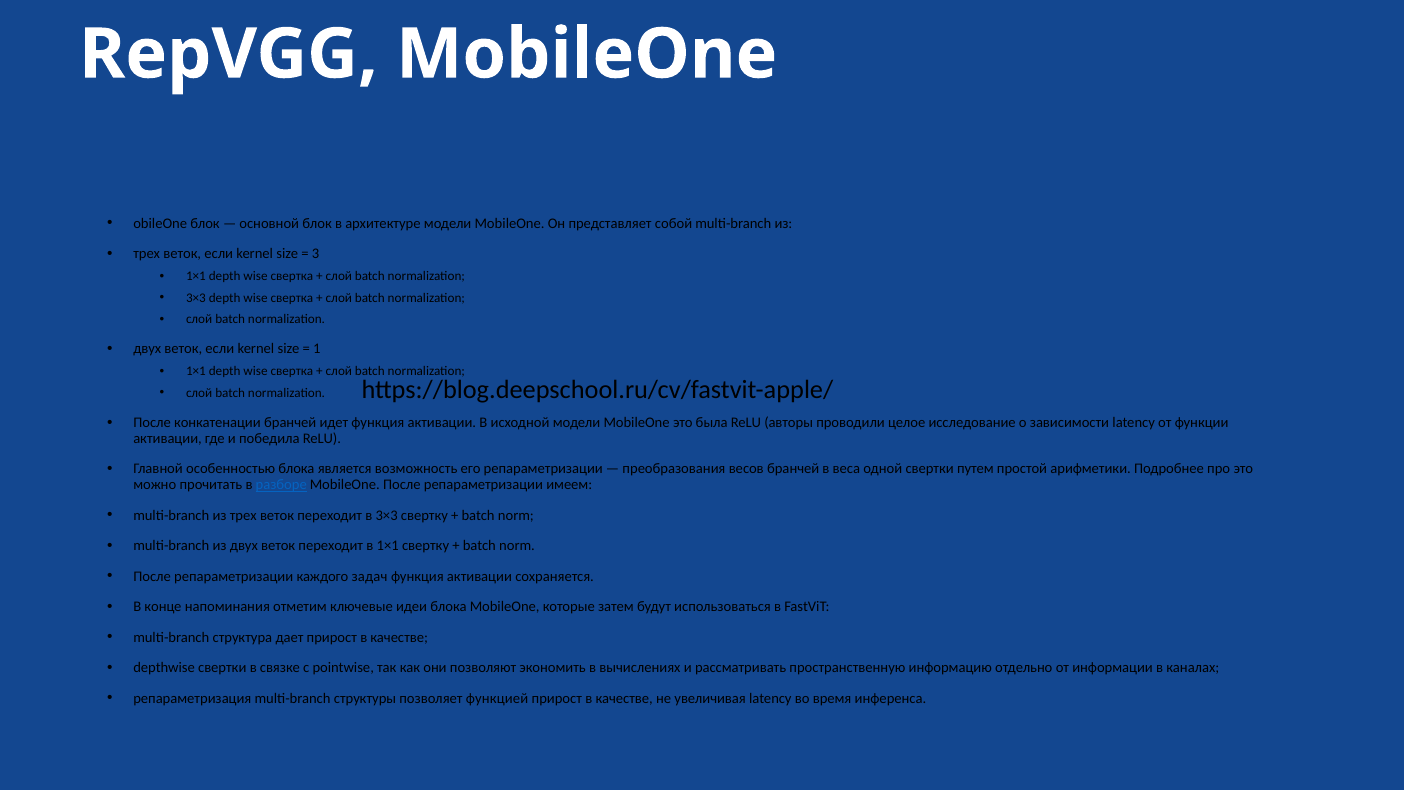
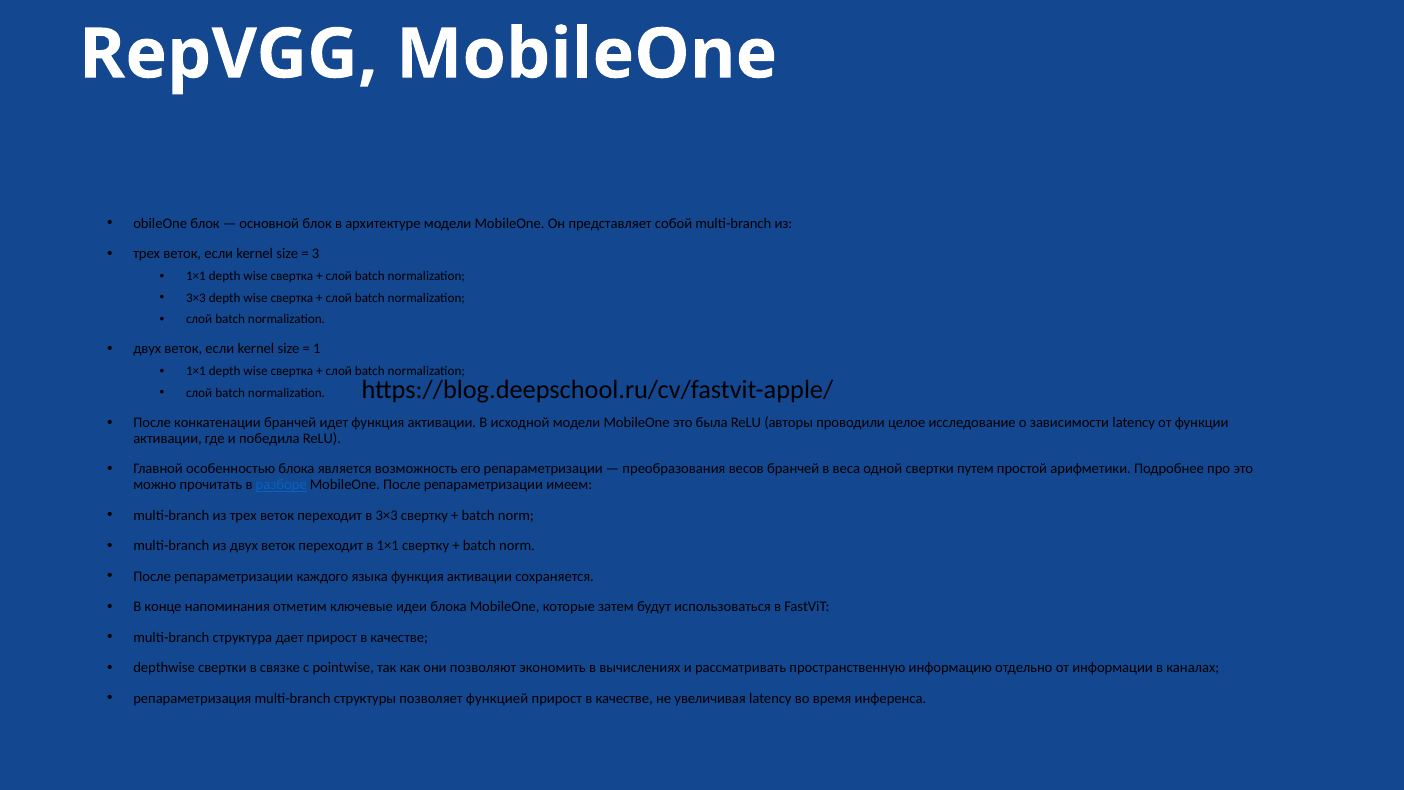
задач: задач -> языка (370, 576)
